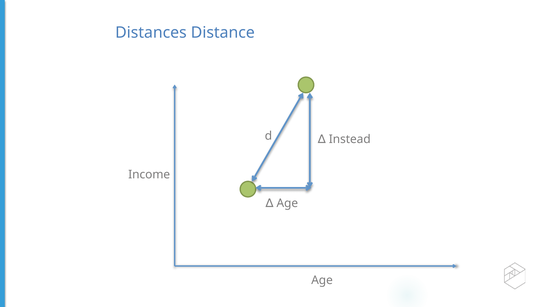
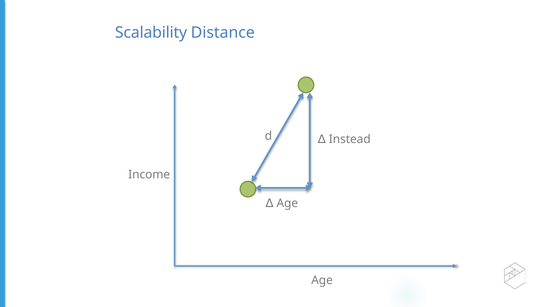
Distances: Distances -> Scalability (151, 33)
